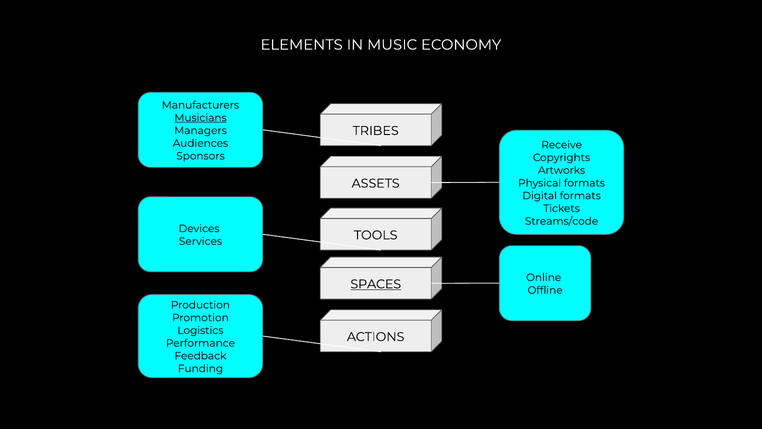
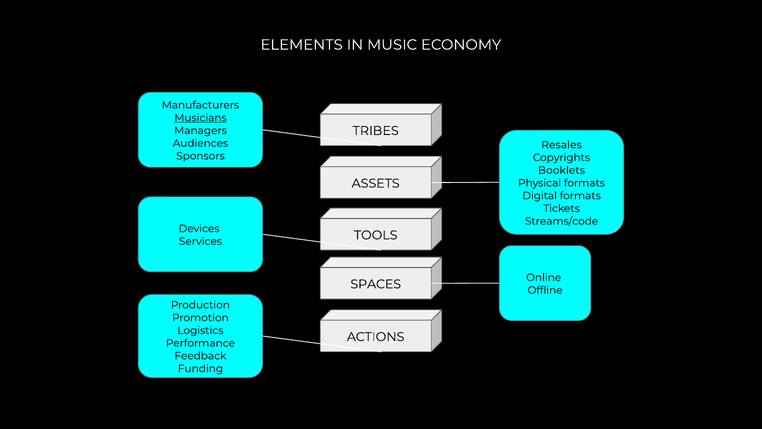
Receive: Receive -> Resales (562, 145)
Artworks: Artworks -> Booklets (561, 170)
SPACES underline: present -> none (376, 284)
